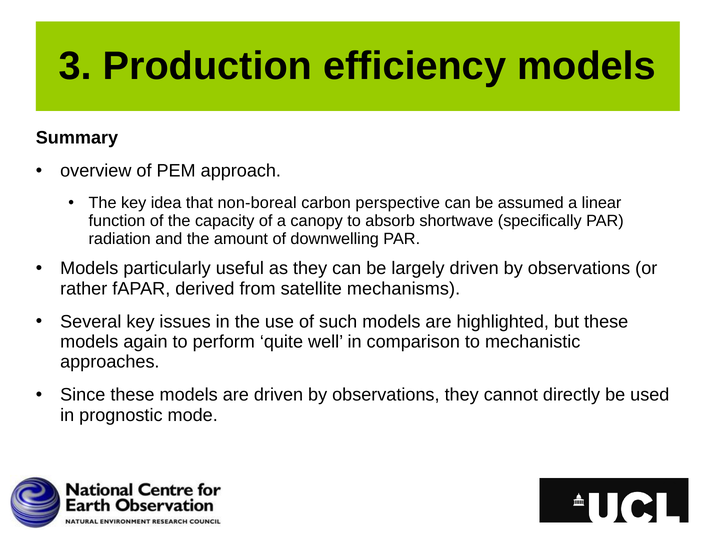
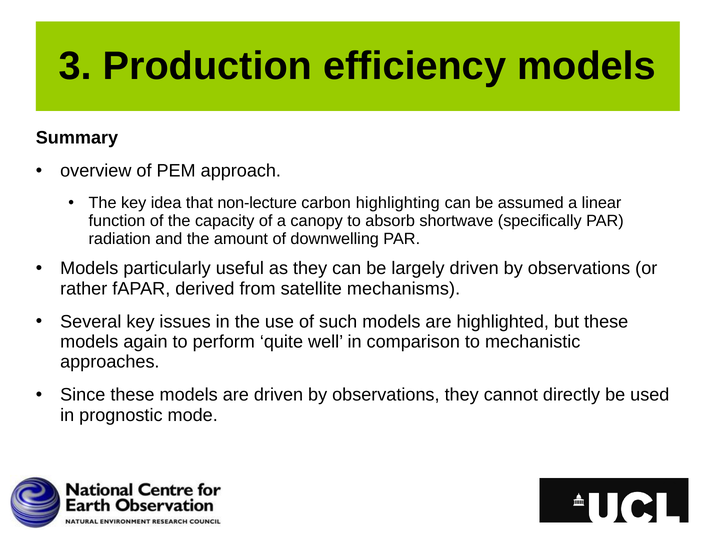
non-boreal: non-boreal -> non-lecture (257, 203)
perspective: perspective -> highlighting (398, 203)
